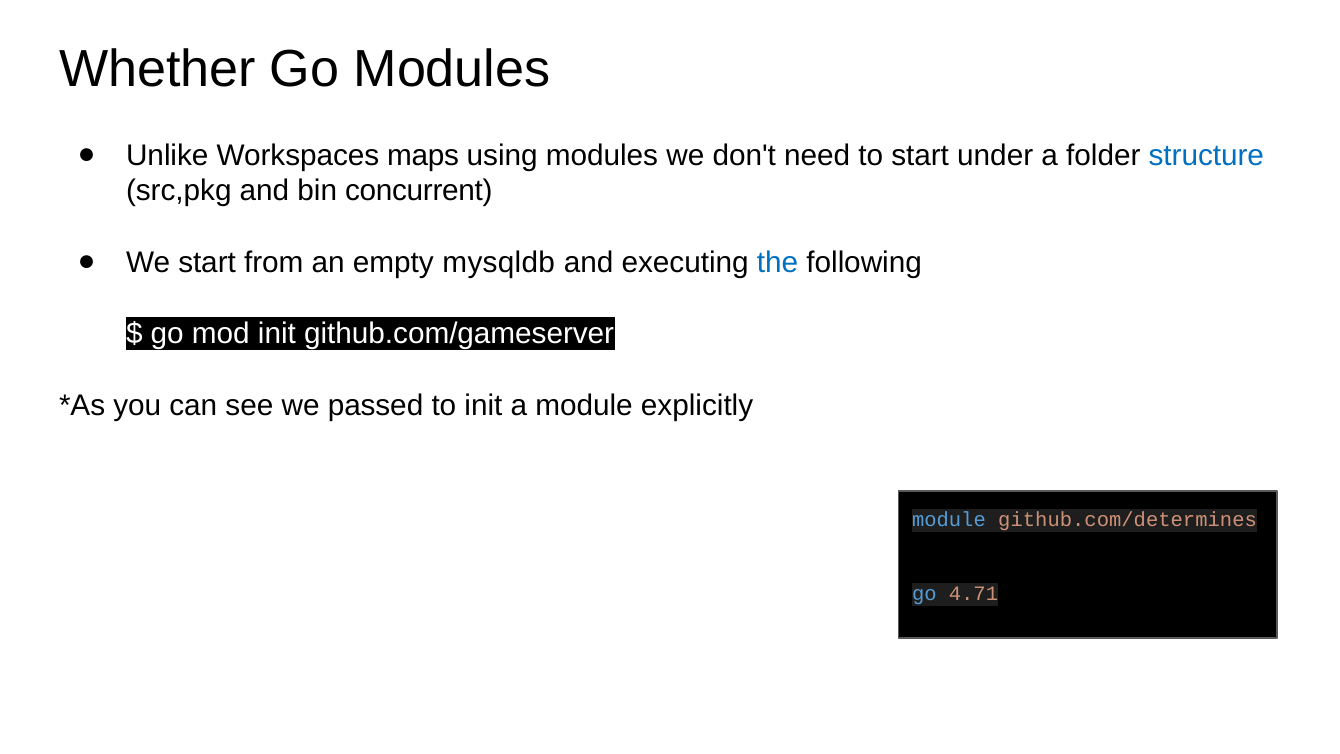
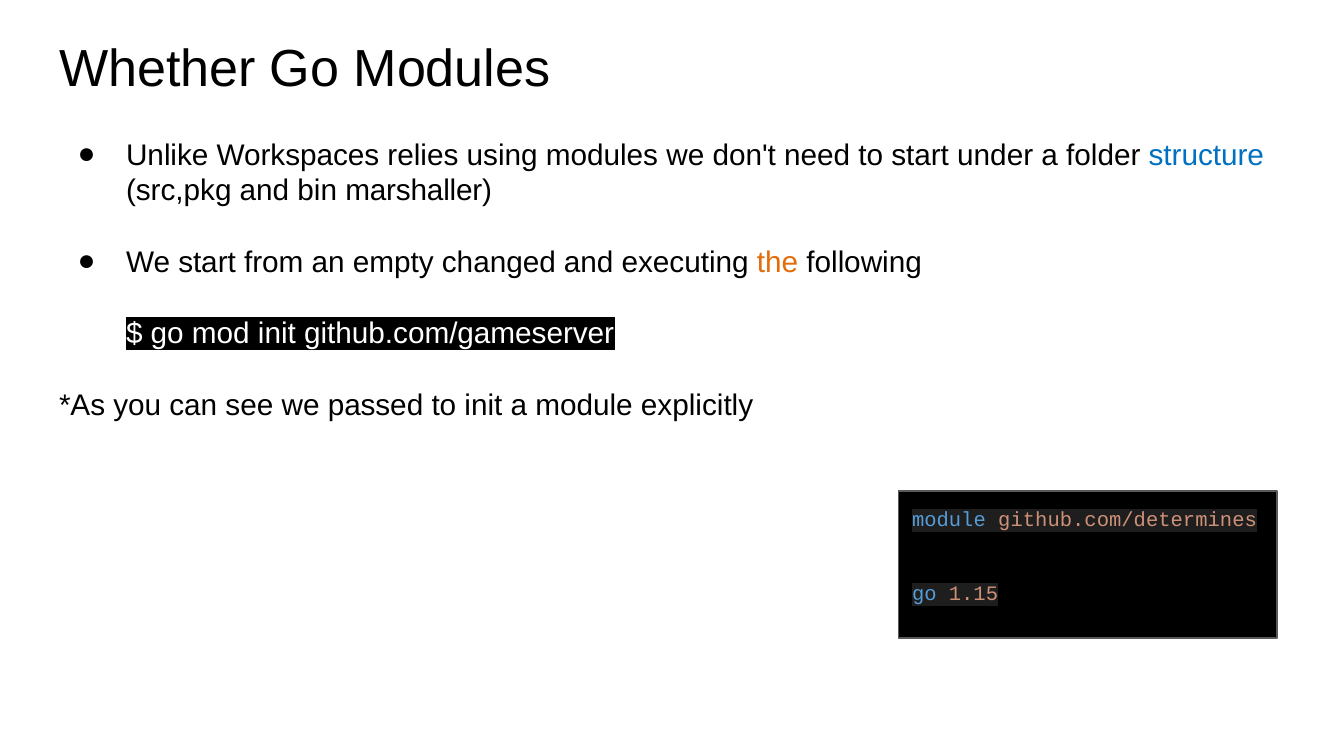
maps: maps -> relies (423, 155)
concurrent: concurrent -> marshaller (419, 191)
mysqldb: mysqldb -> changed (499, 263)
the colour: blue -> orange (778, 263)
4.71: 4.71 -> 1.15 (973, 593)
